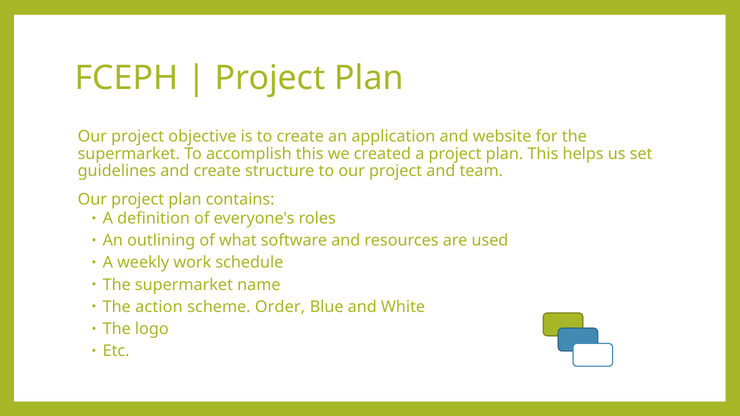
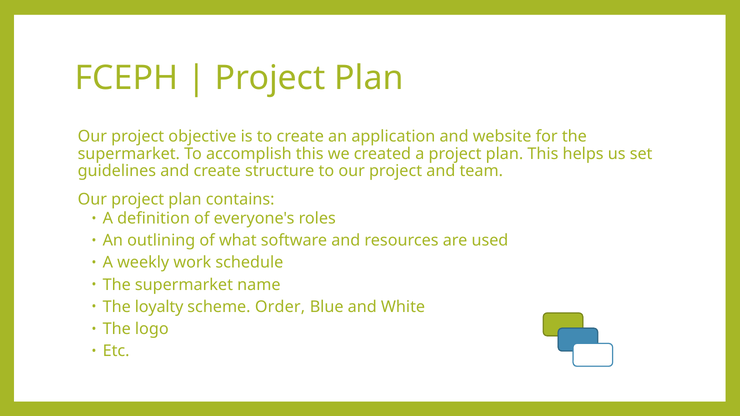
action: action -> loyalty (159, 307)
